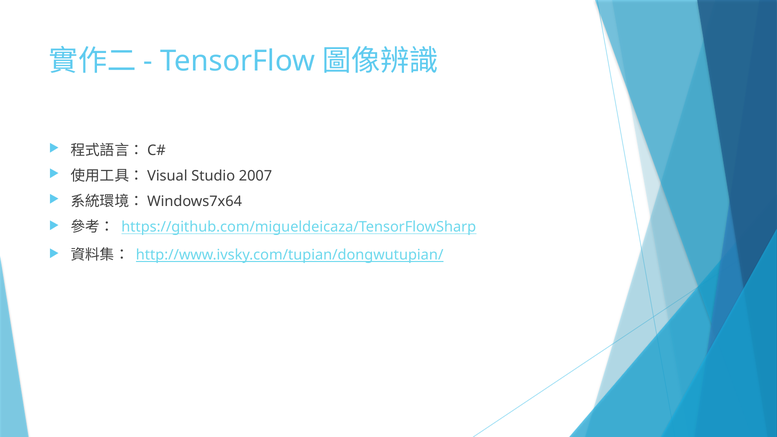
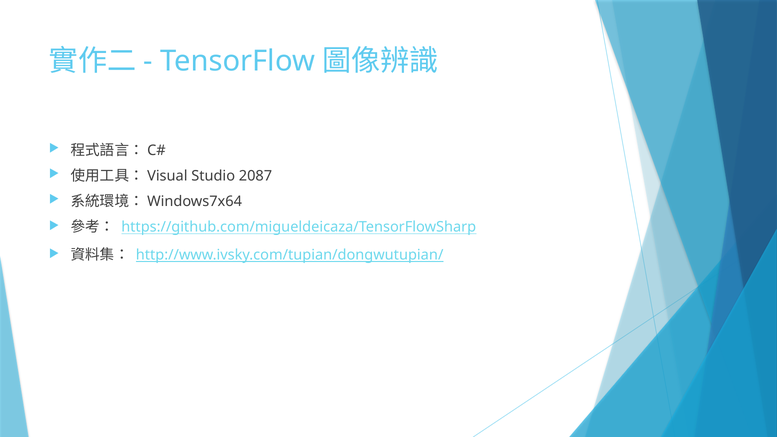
2007: 2007 -> 2087 (256, 176)
